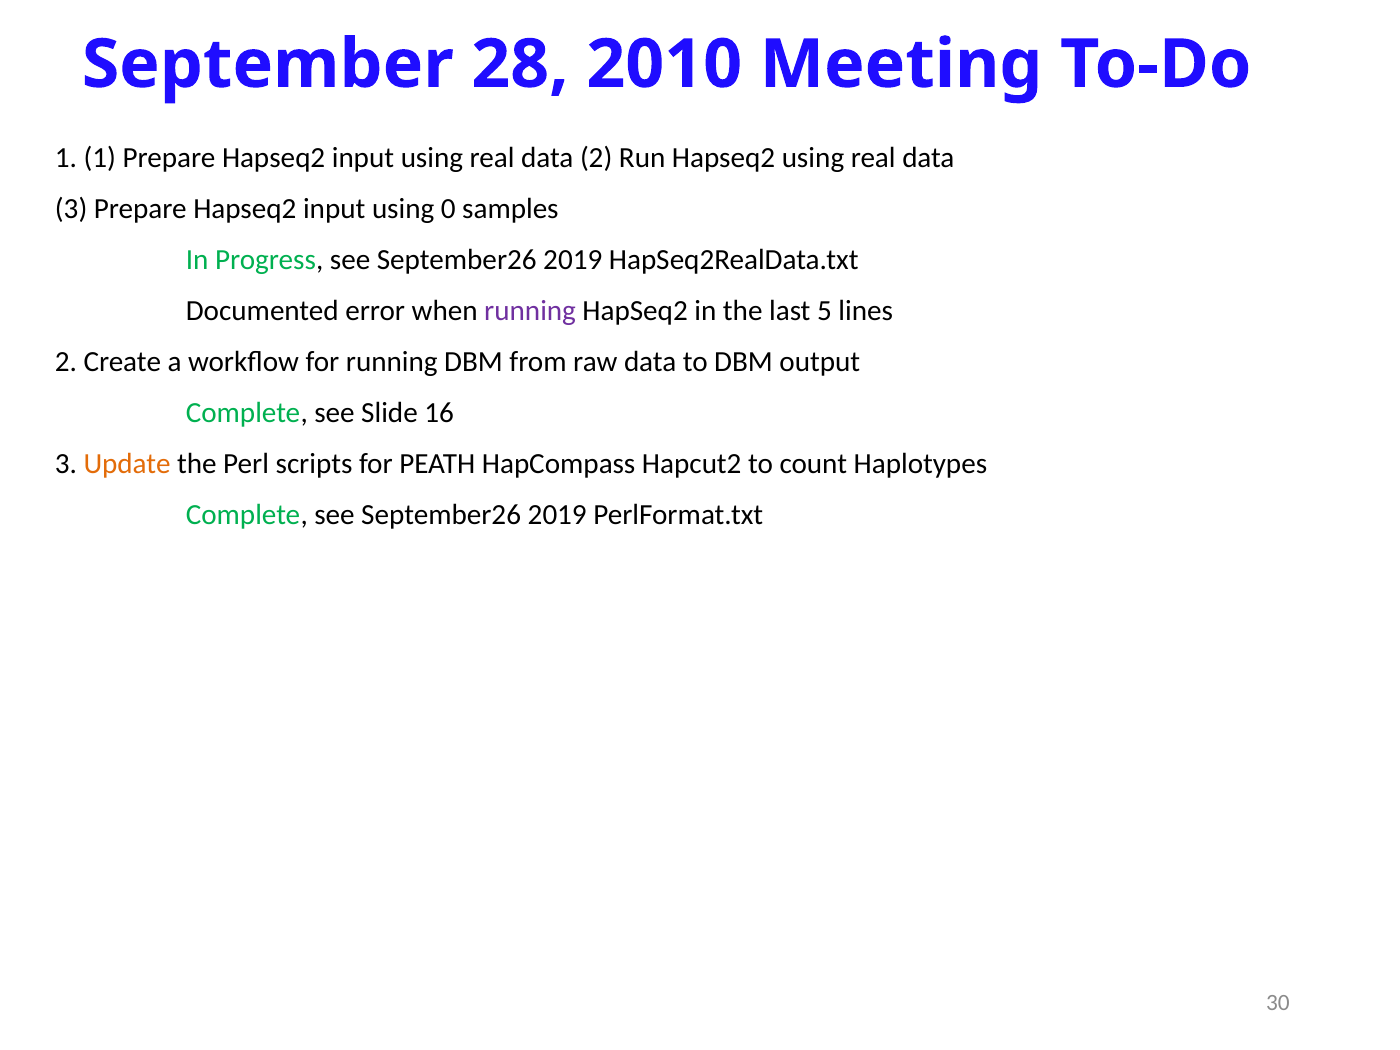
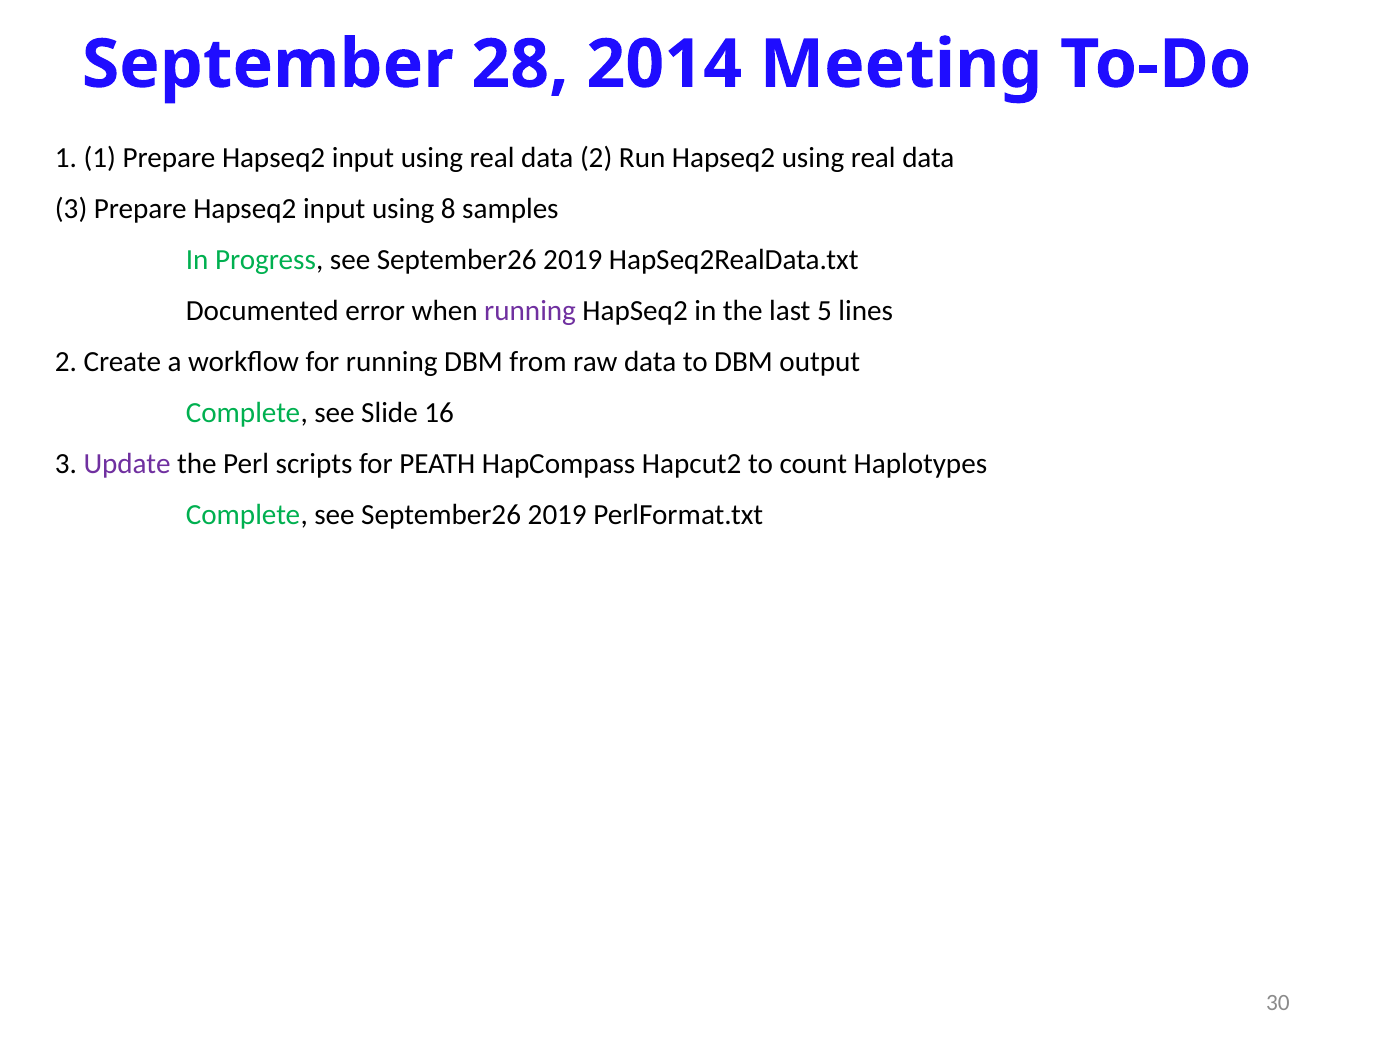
2010: 2010 -> 2014 (664, 65)
0: 0 -> 8 (448, 209)
Update colour: orange -> purple (127, 464)
